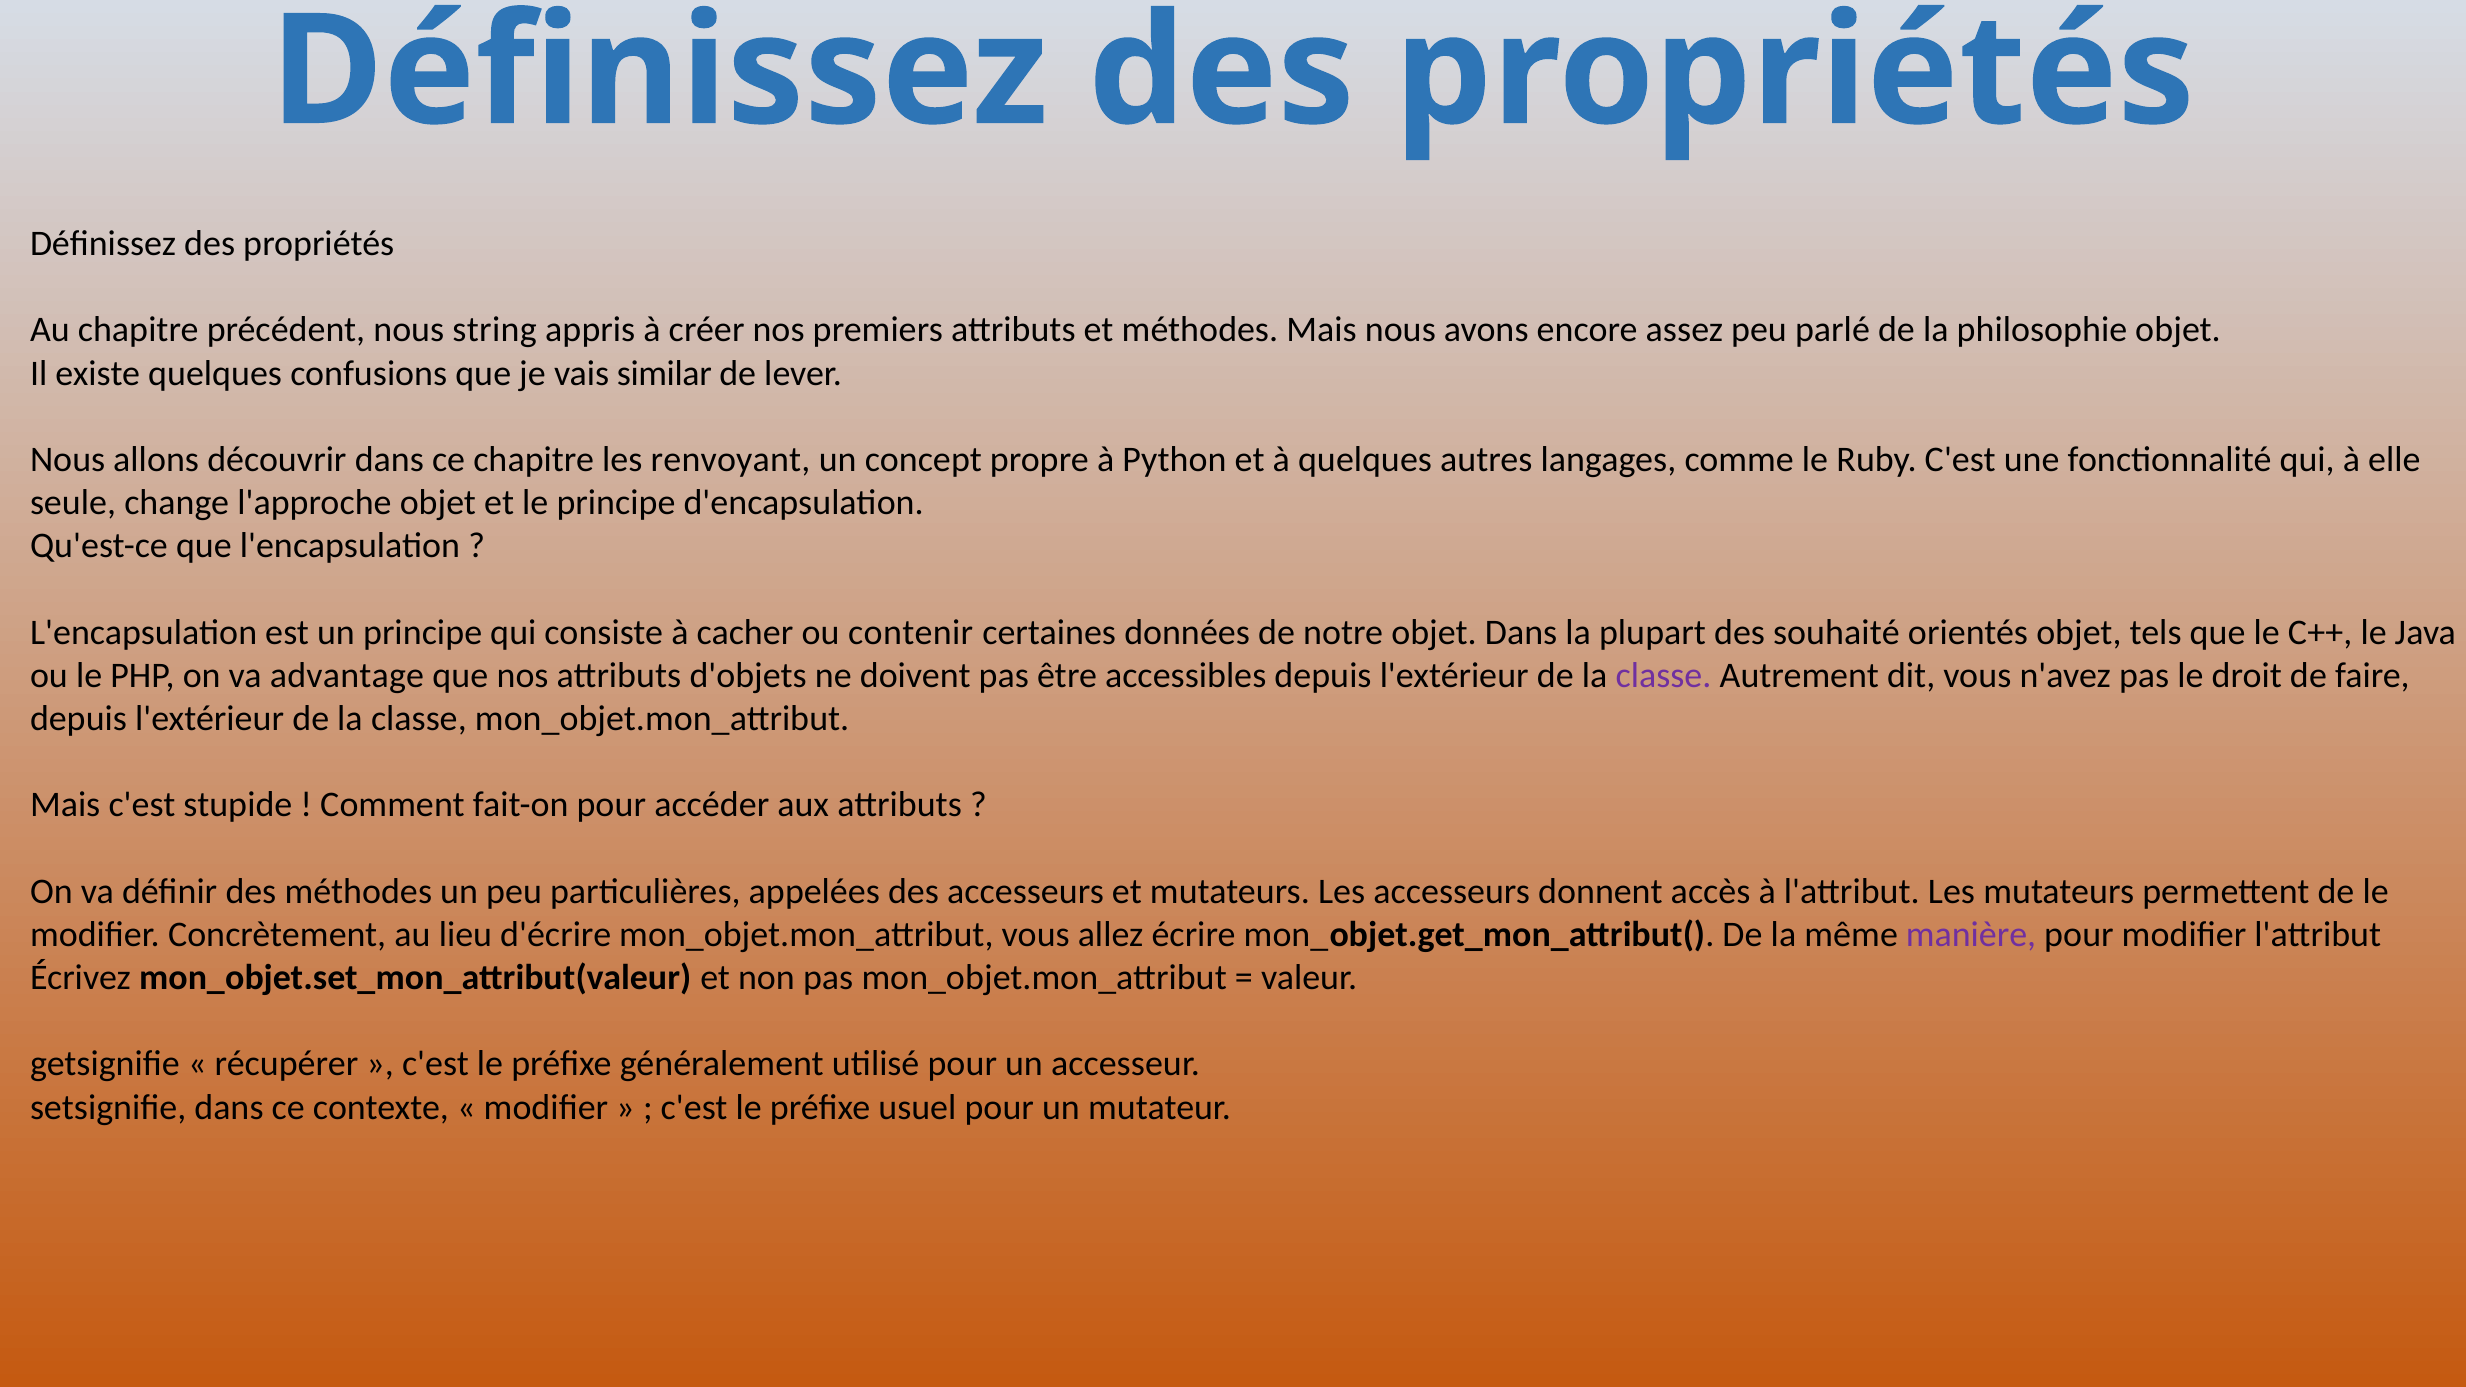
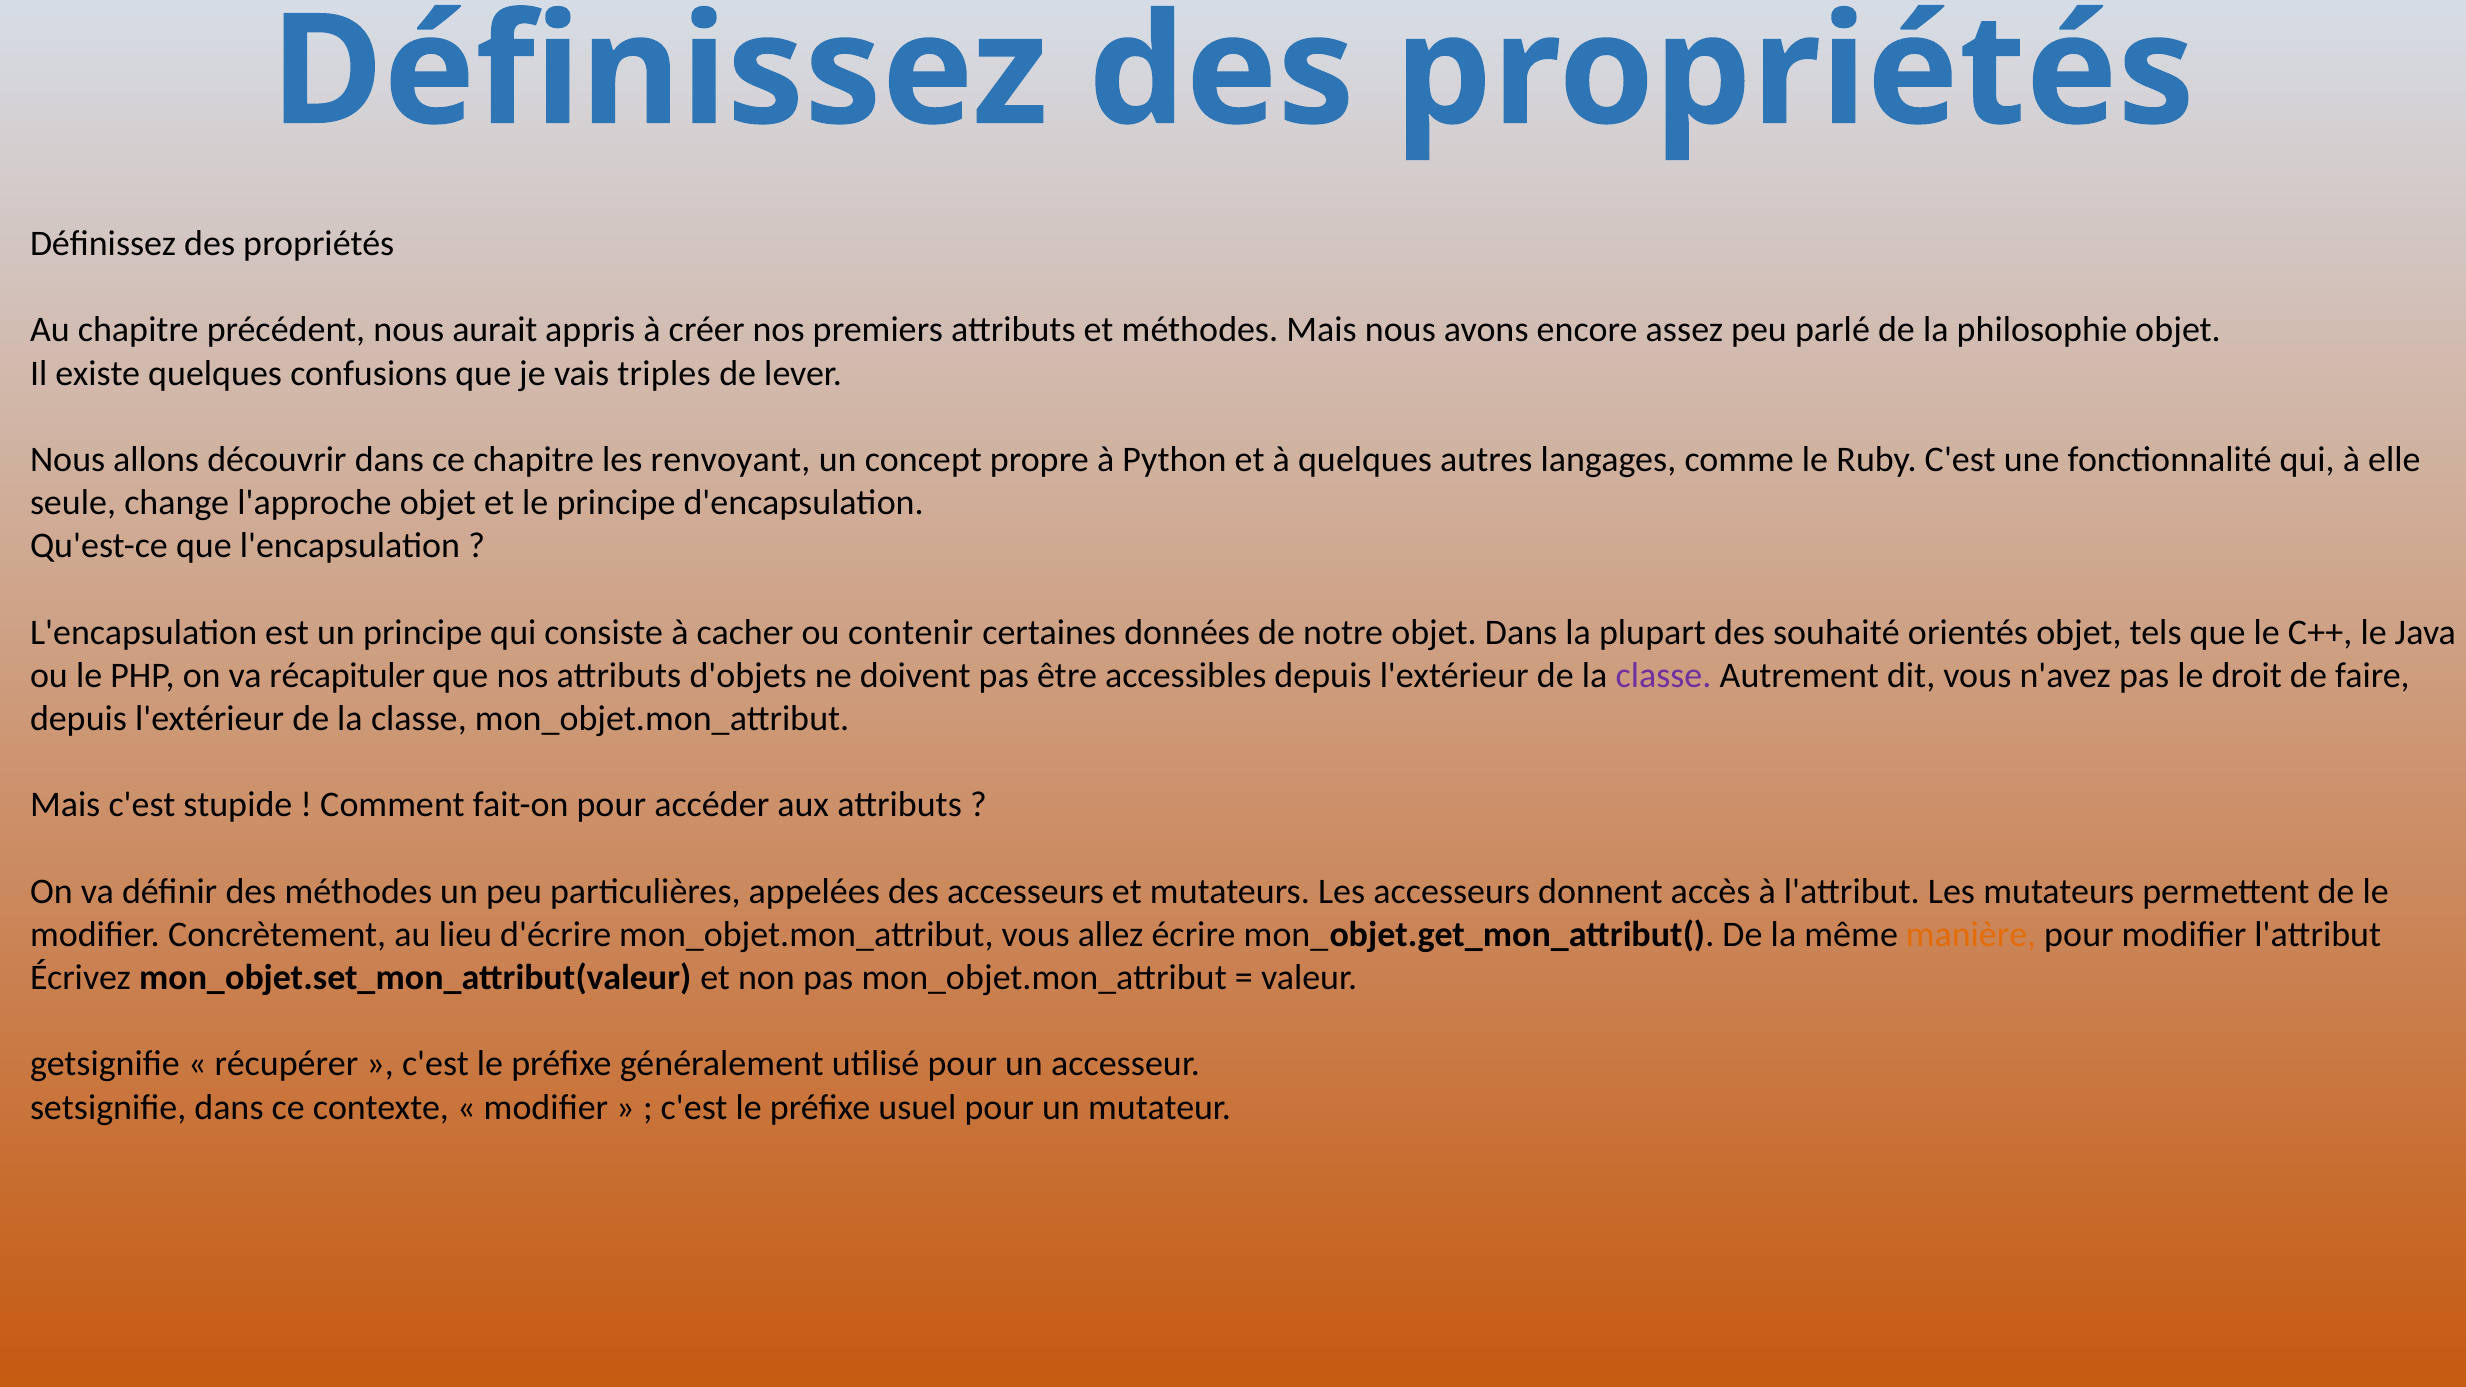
string: string -> aurait (495, 330)
similar: similar -> triples (664, 373)
advantage: advantage -> récapituler (347, 675)
manière colour: purple -> orange (1971, 935)
